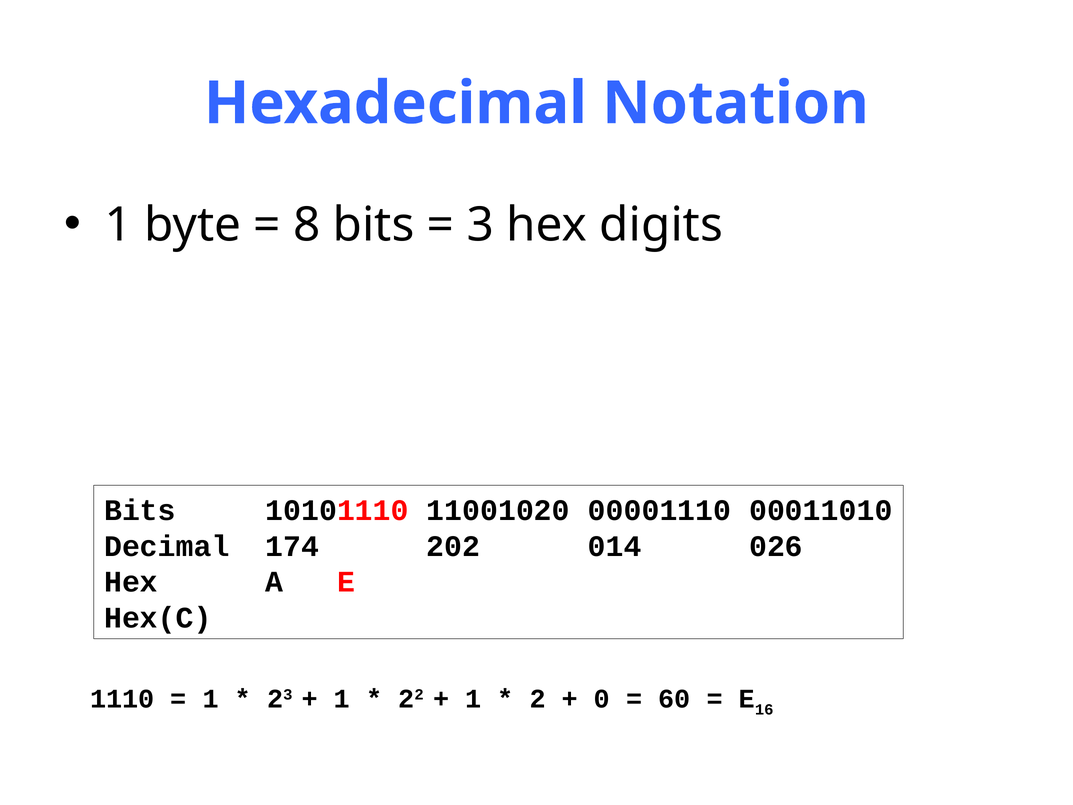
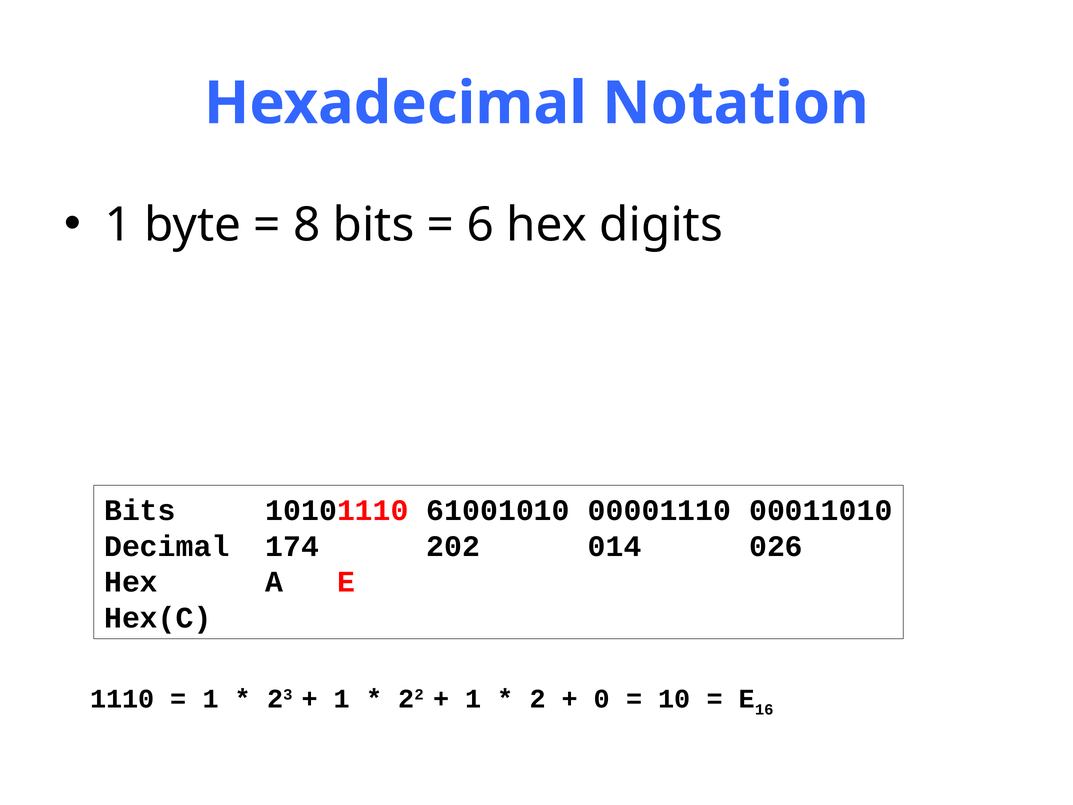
3: 3 -> 6 (480, 225)
11001020: 11001020 -> 61001010 (498, 510)
60: 60 -> 10 (674, 699)
